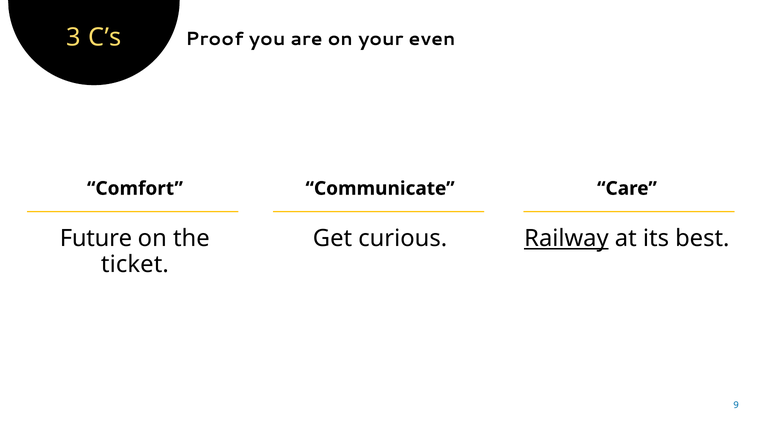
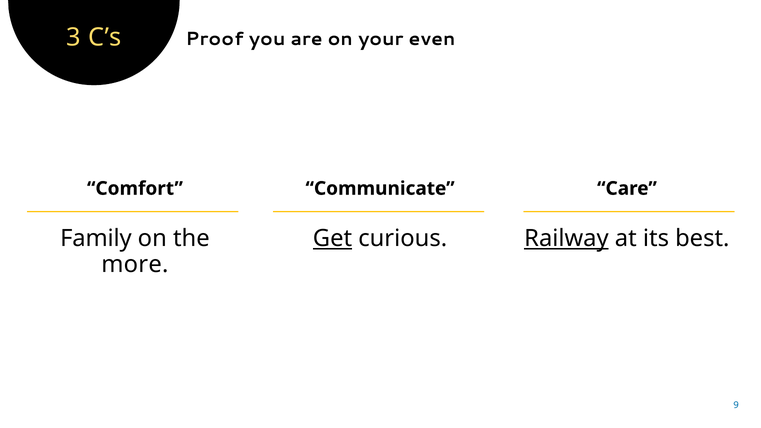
Future: Future -> Family (96, 239)
Get underline: none -> present (333, 239)
ticket: ticket -> more (135, 264)
